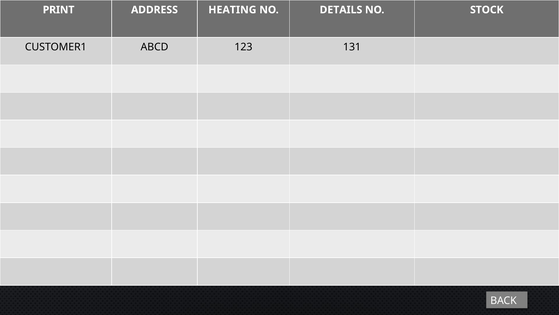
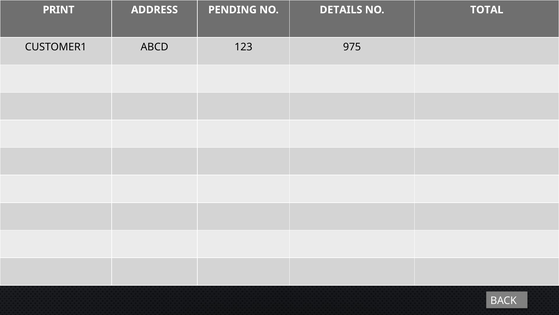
HEATING: HEATING -> PENDING (232, 10)
STOCK: STOCK -> TOTAL (487, 10)
131: 131 -> 975 (352, 47)
